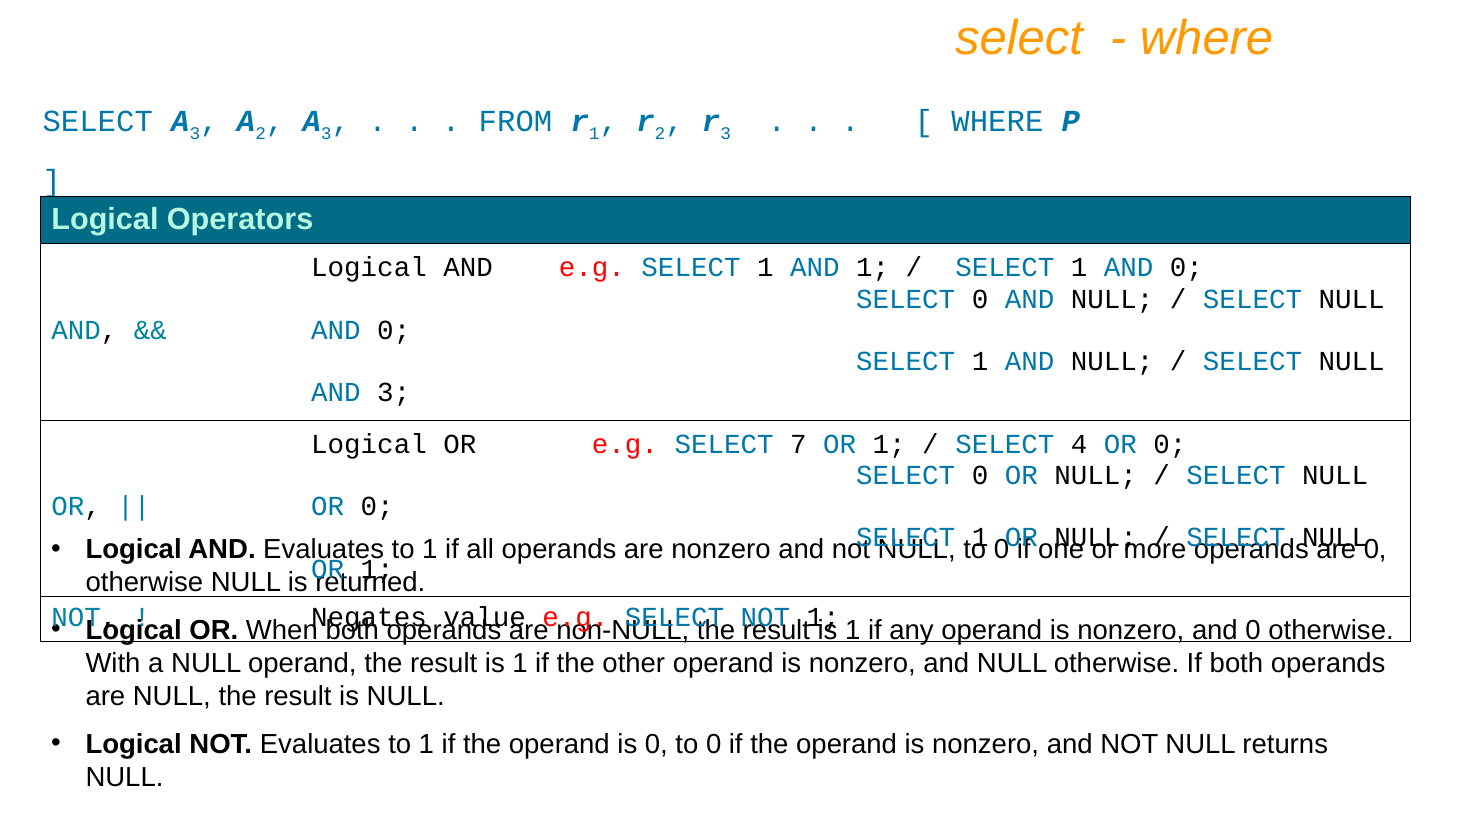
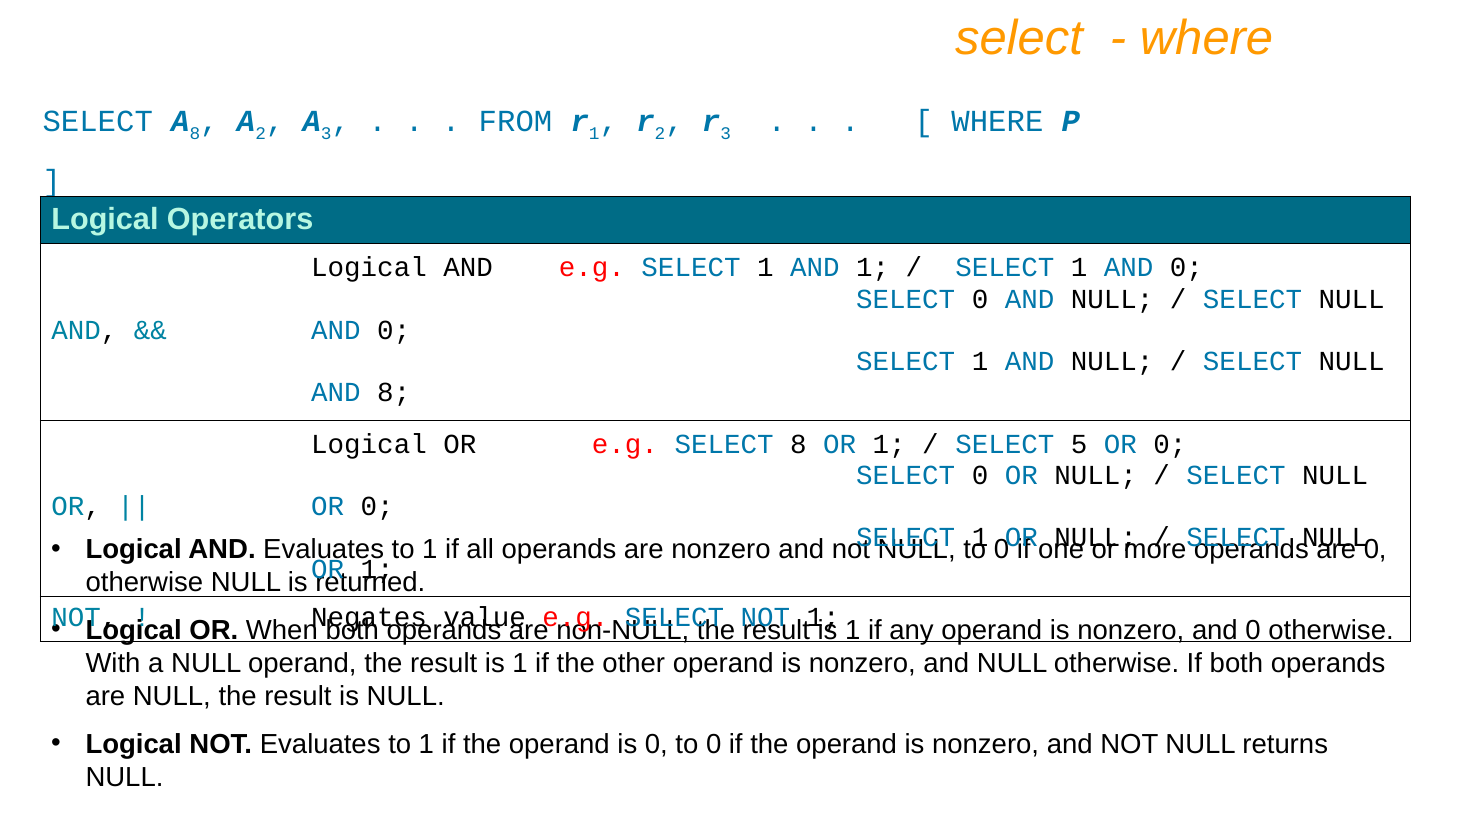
SELECT A 3: 3 -> 8 (195, 133)
AND 3: 3 -> 8 (394, 393)
SELECT 7: 7 -> 8 (798, 444)
4: 4 -> 5 (1079, 444)
